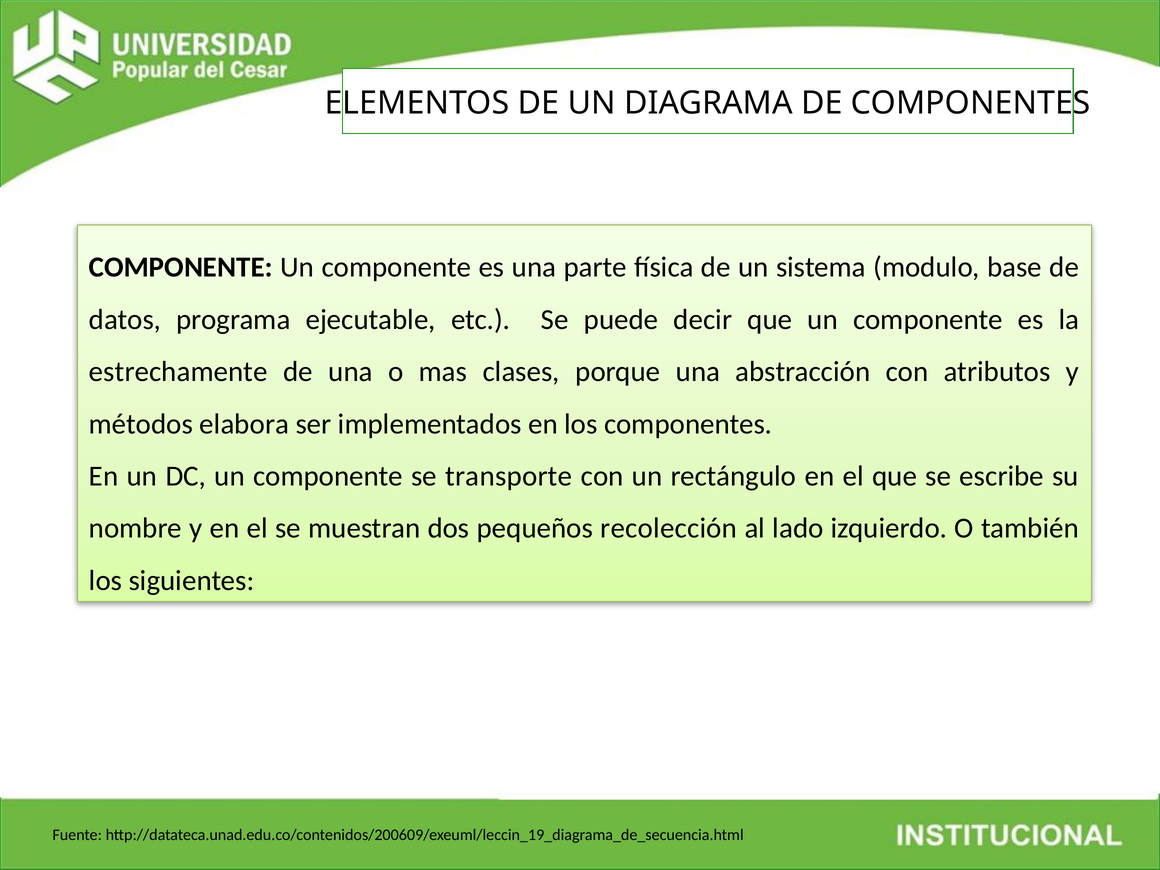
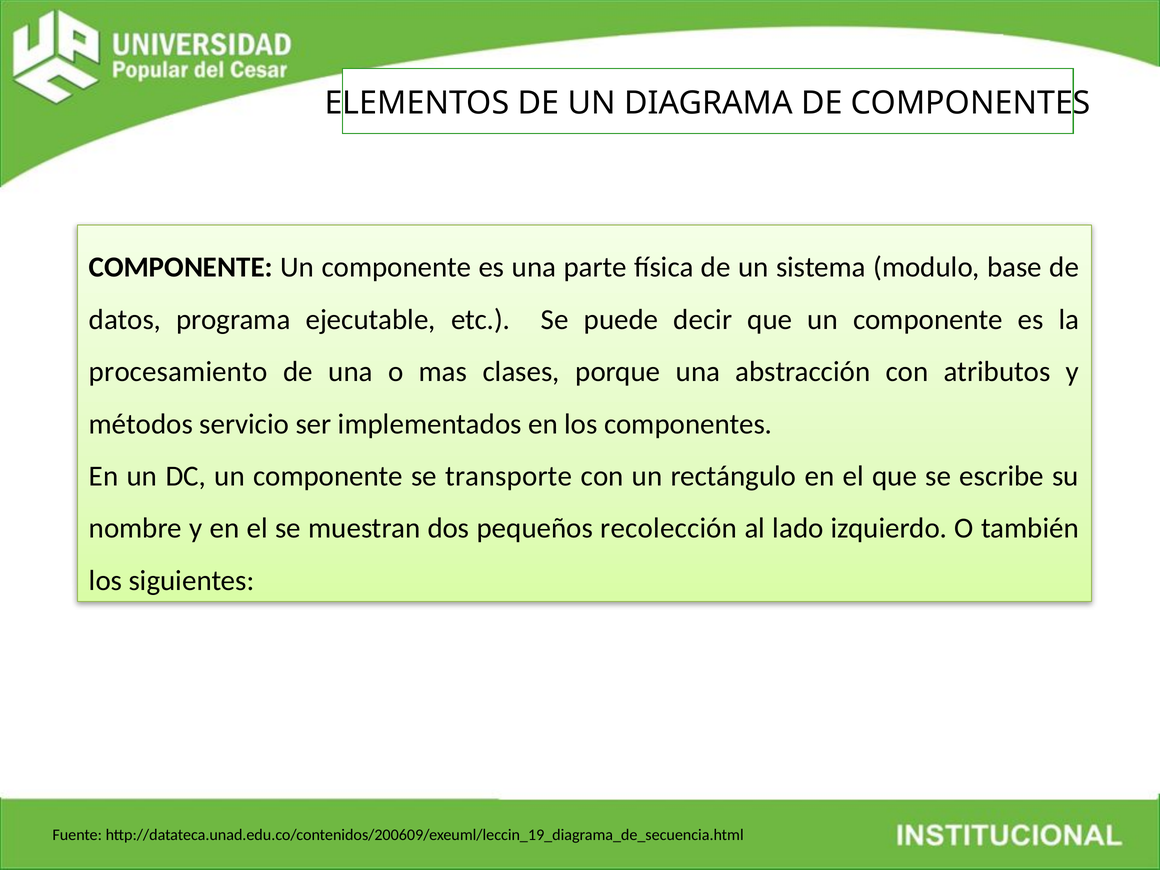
estrechamente: estrechamente -> procesamiento (178, 372)
elabora: elabora -> servicio (244, 424)
